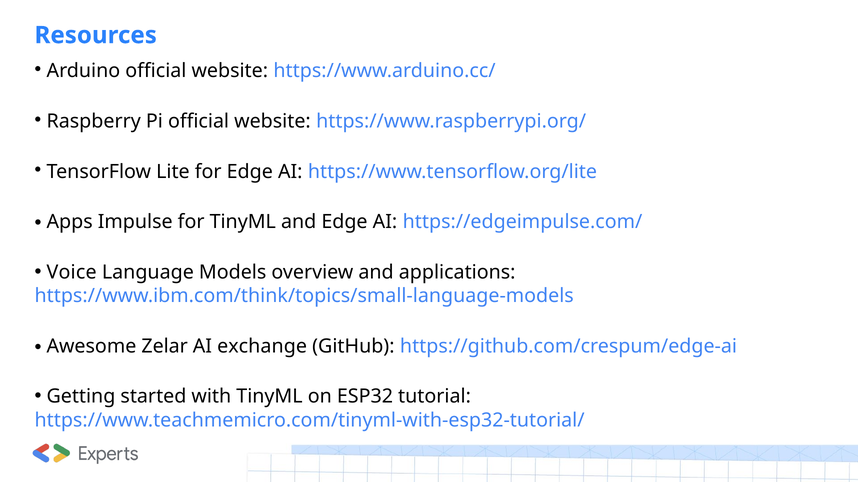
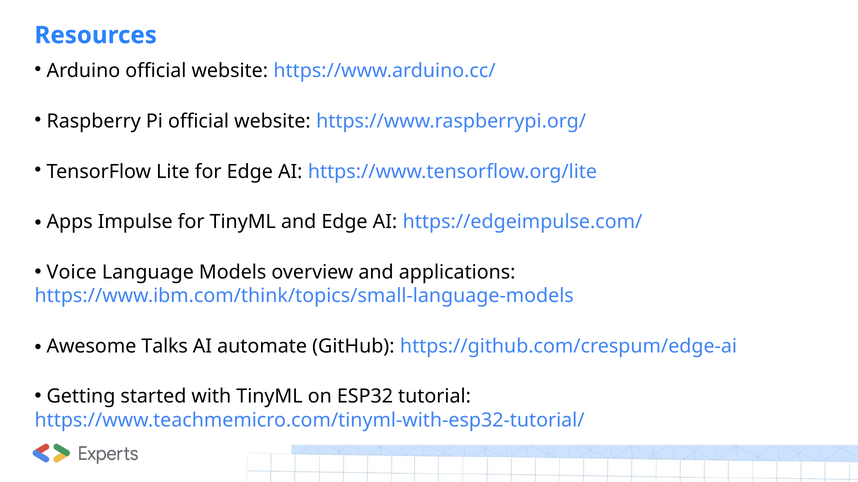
Zelar: Zelar -> Talks (165, 347)
exchange: exchange -> automate (262, 347)
